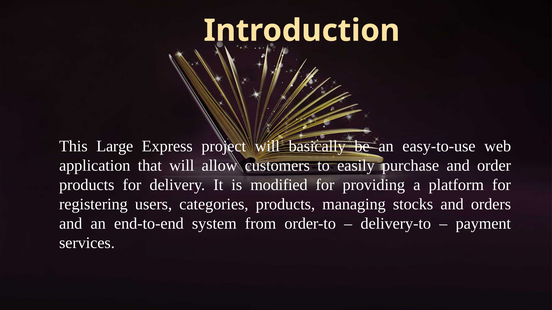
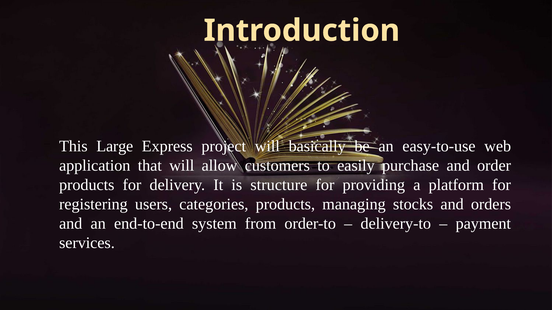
modified: modified -> structure (279, 185)
